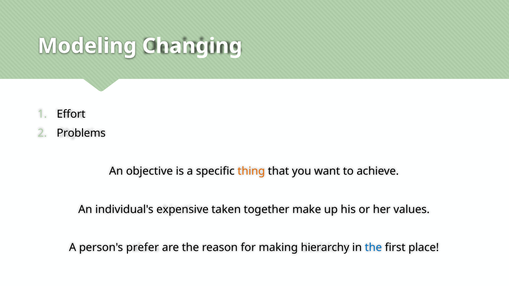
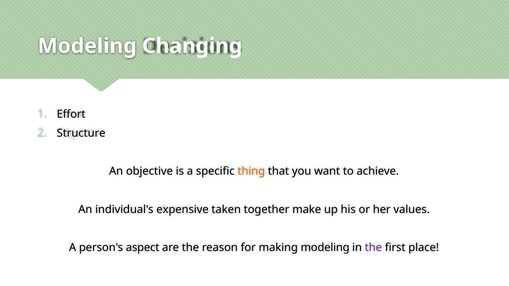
Problems: Problems -> Structure (81, 133)
prefer: prefer -> aspect (143, 248)
making hierarchy: hierarchy -> modeling (325, 248)
the colour: blue -> purple (373, 248)
